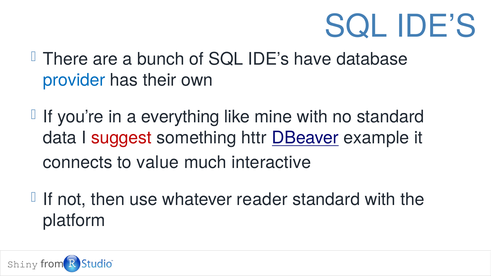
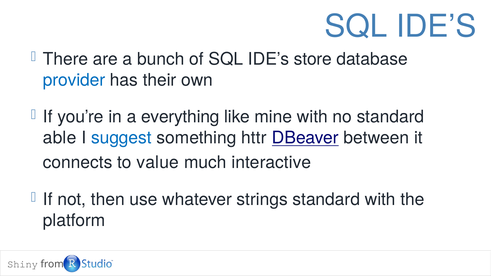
have: have -> store (313, 59)
data: data -> able (60, 138)
suggest colour: red -> blue (121, 138)
example: example -> between (376, 138)
reader: reader -> strings (262, 200)
